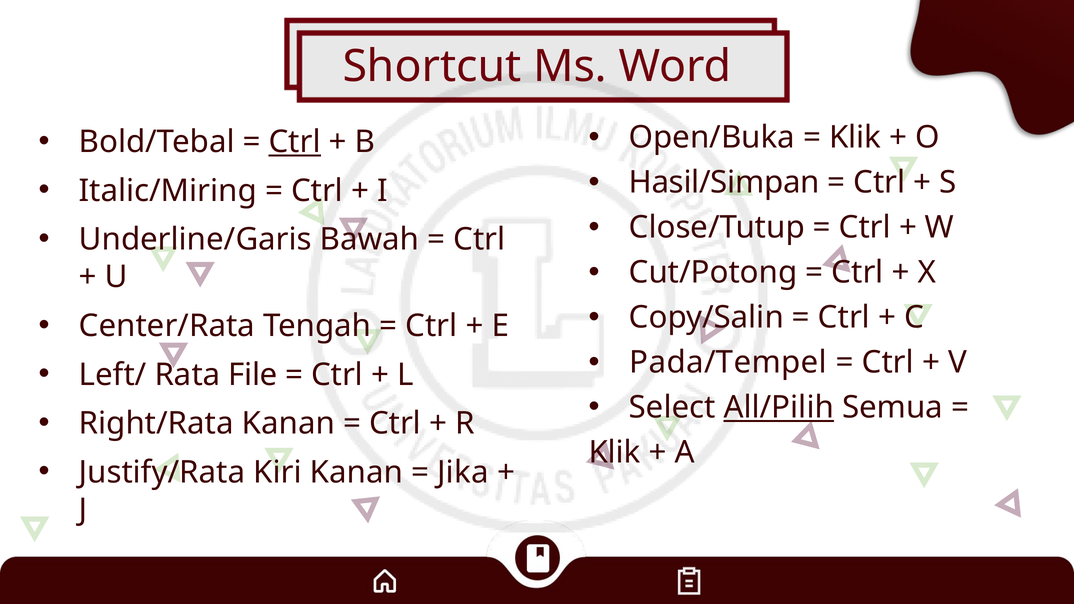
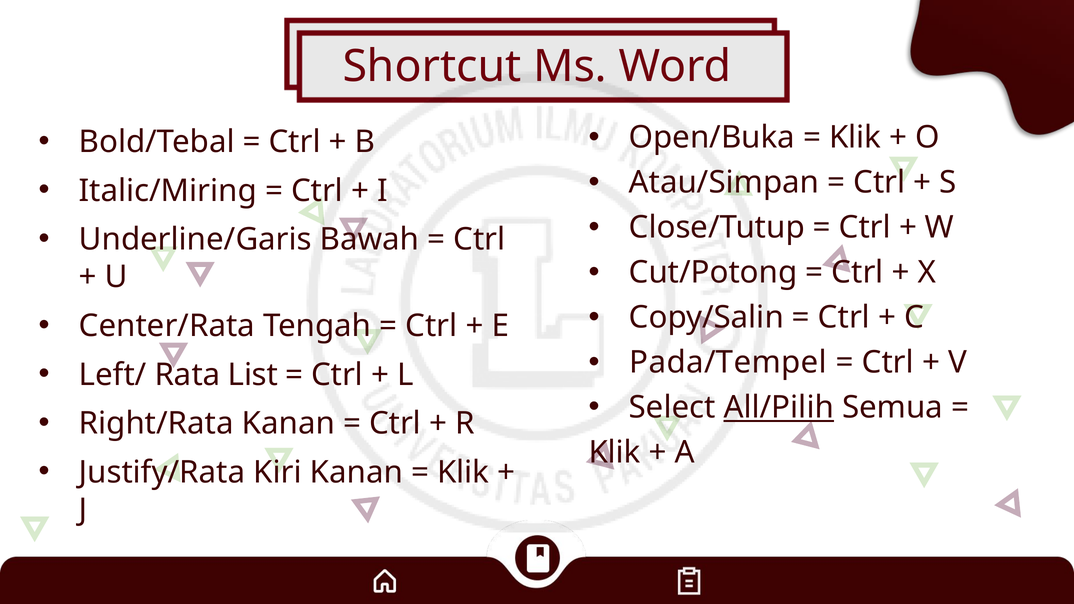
Ctrl underline: present -> none (295, 142)
Hasil/Simpan: Hasil/Simpan -> Atau/Simpan (724, 183)
File: File -> List (253, 375)
Jika: Jika -> Klik (463, 472)
